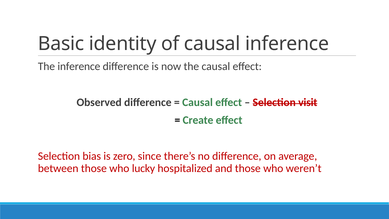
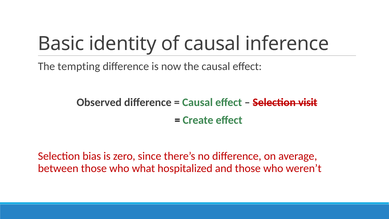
The inference: inference -> tempting (79, 66)
lucky: lucky -> what (143, 168)
